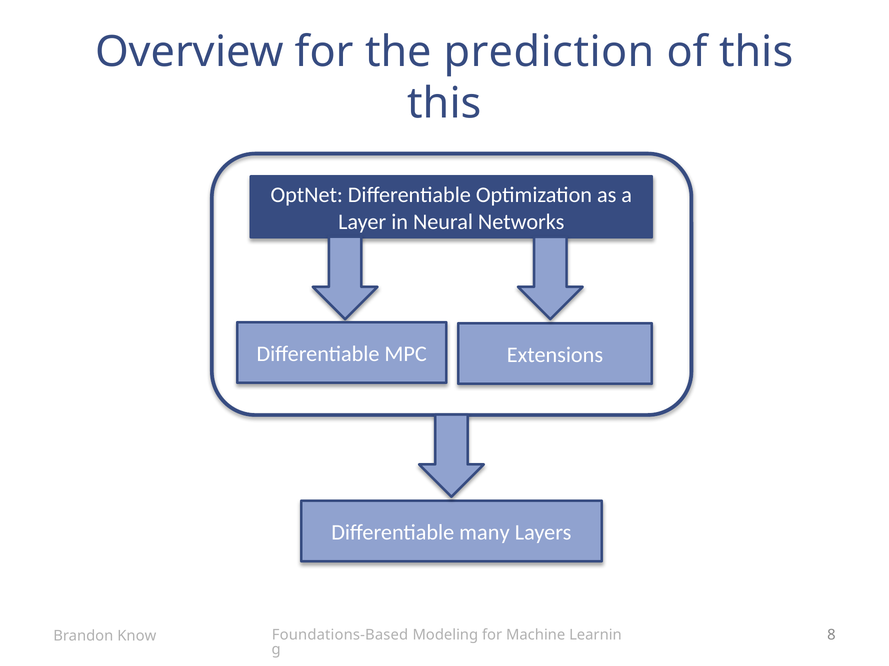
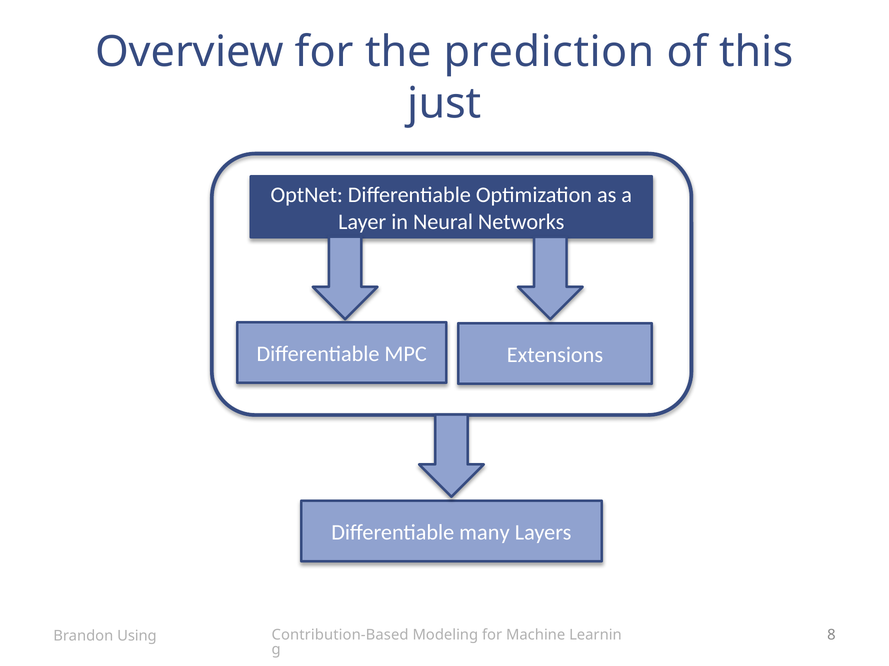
this: this -> just (444, 104)
Foundations-Based: Foundations-Based -> Contribution-Based (340, 636)
Know: Know -> Using (137, 637)
